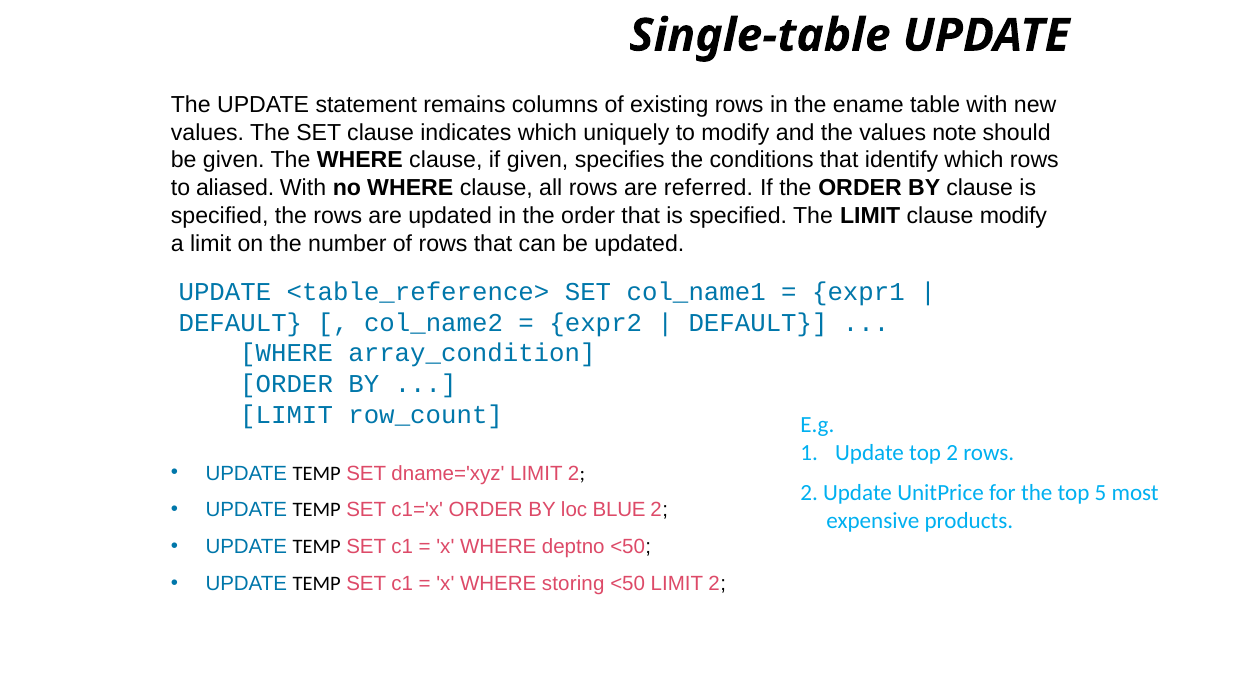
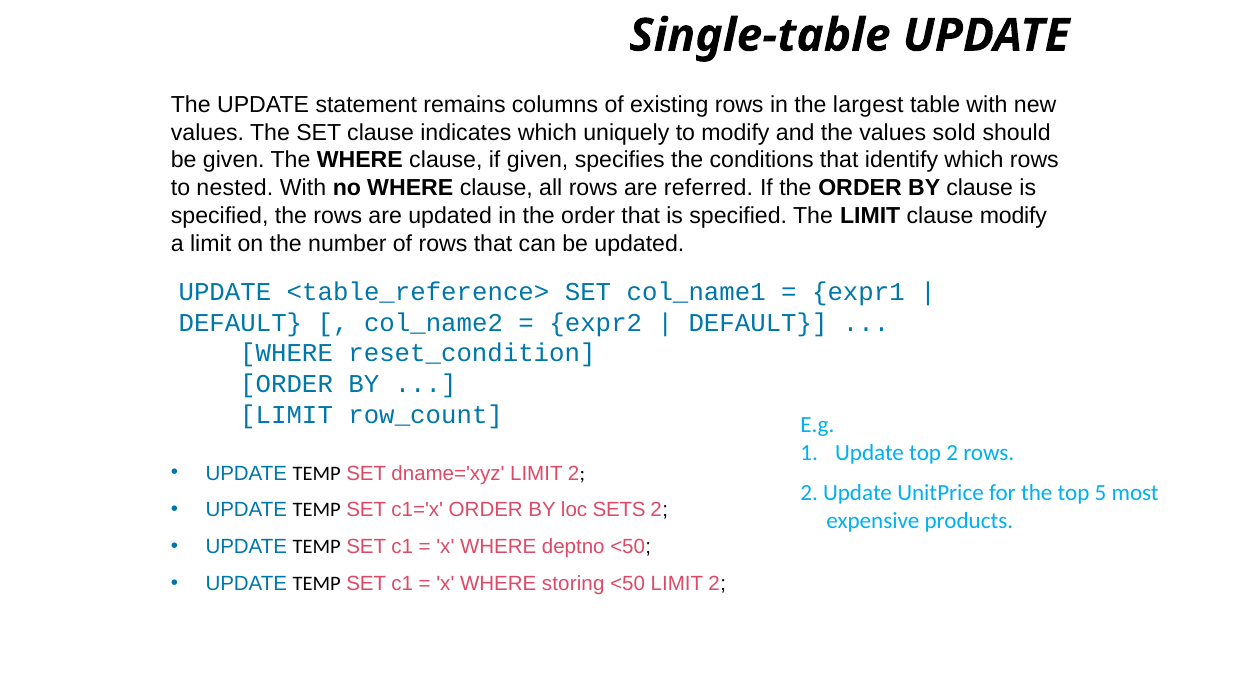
ename: ename -> largest (868, 105)
note: note -> sold (954, 133)
aliased: aliased -> nested (235, 188)
array_condition: array_condition -> reset_condition (472, 353)
BLUE: BLUE -> SETS (619, 510)
